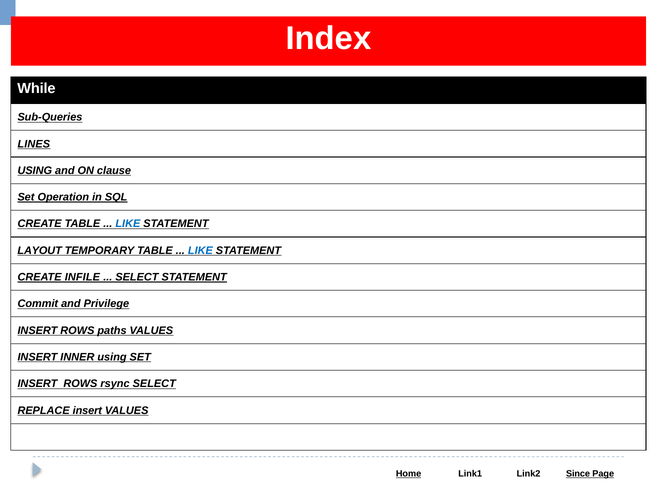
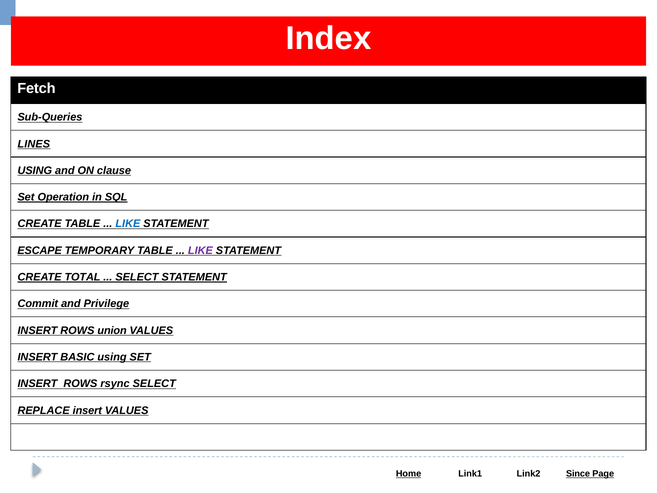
While: While -> Fetch (36, 89)
LAYOUT: LAYOUT -> ESCAPE (40, 250)
LIKE colour: blue -> purple (200, 250)
INFILE: INFILE -> TOTAL (82, 277)
paths: paths -> union (112, 330)
INNER: INNER -> BASIC (77, 357)
